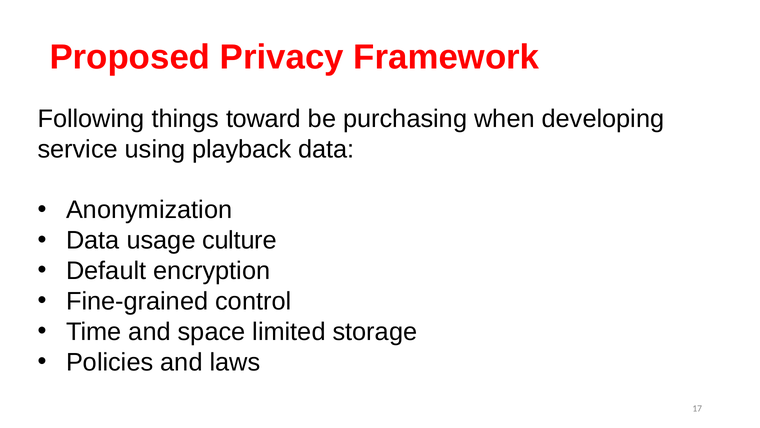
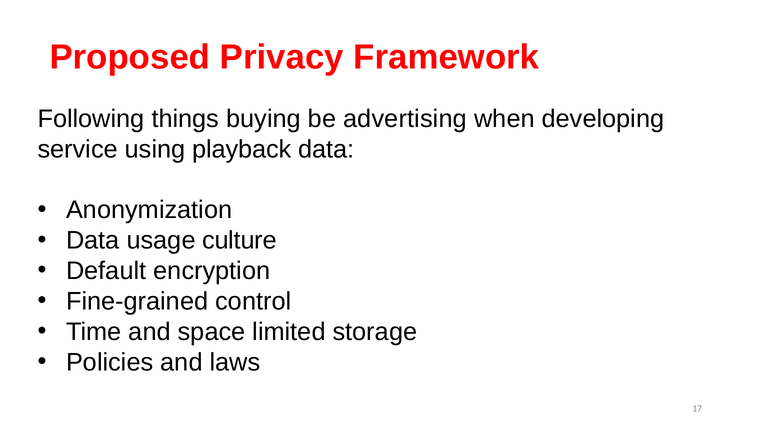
toward: toward -> buying (264, 119)
purchasing: purchasing -> advertising (405, 119)
